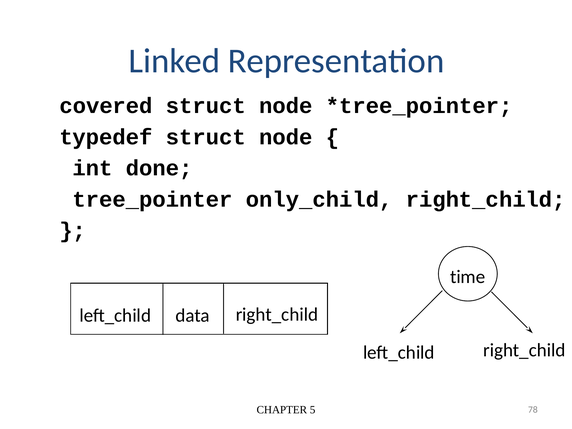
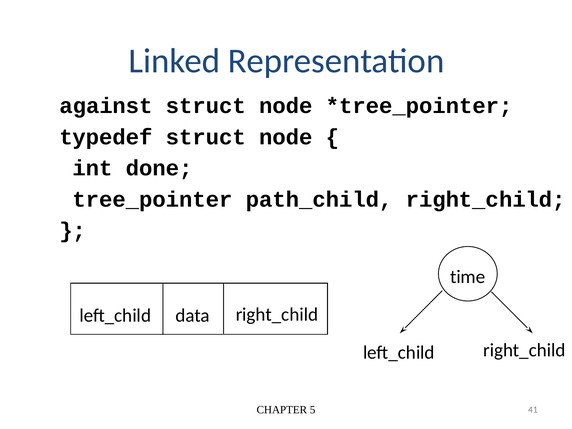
covered: covered -> against (106, 106)
only_child: only_child -> path_child (319, 199)
78: 78 -> 41 (533, 410)
